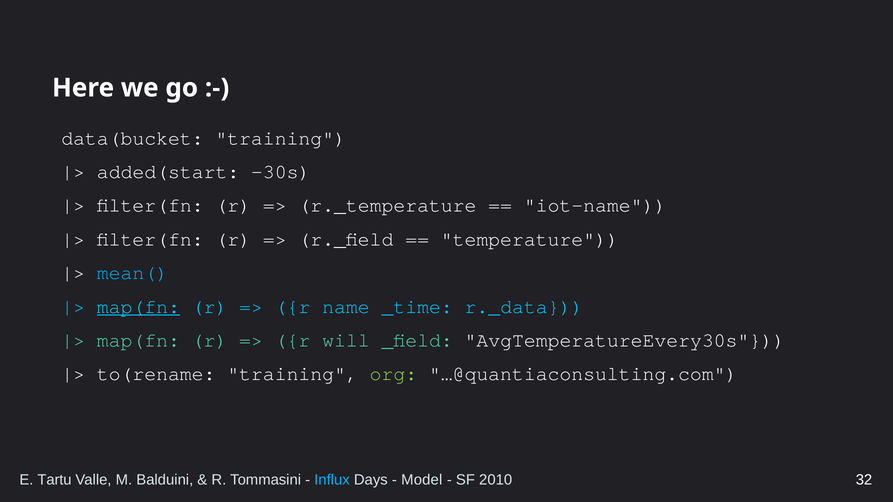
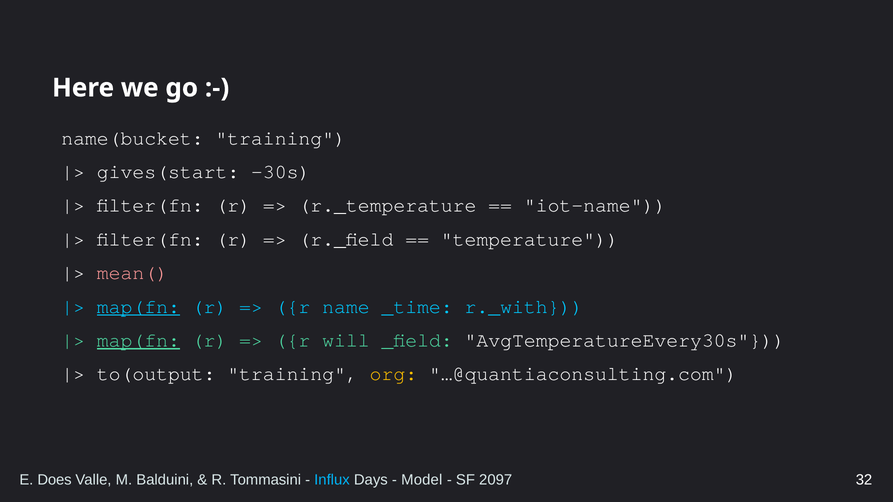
data(bucket: data(bucket -> name(bucket (132, 138)
added(start: added(start -> gives(start (168, 172)
mean( colour: light blue -> pink (132, 273)
r._data: r._data -> r._with (524, 307)
map(fn underline: none -> present (138, 340)
to(rename: to(rename -> to(output (156, 374)
org colour: light green -> yellow (393, 374)
Tartu: Tartu -> Does (55, 480)
2010: 2010 -> 2097 (496, 480)
